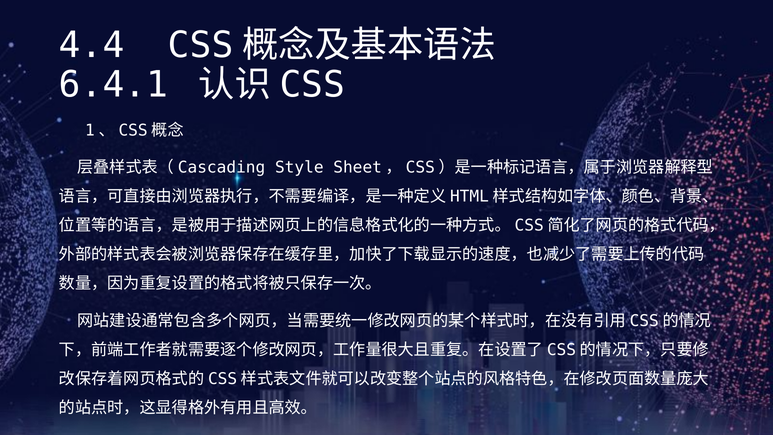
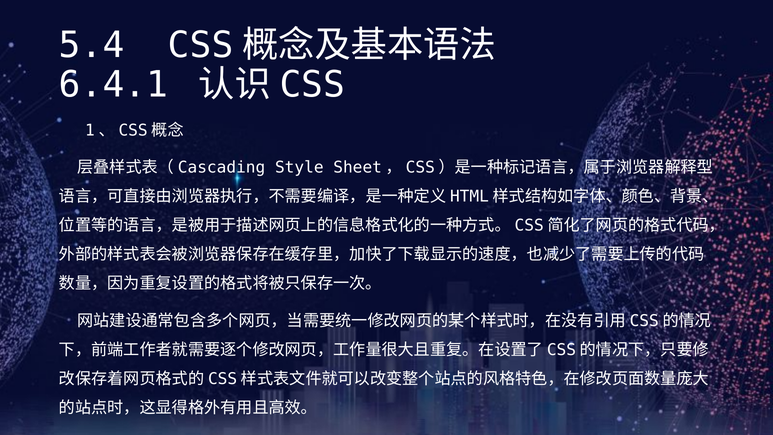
4.4: 4.4 -> 5.4 (92, 45)
